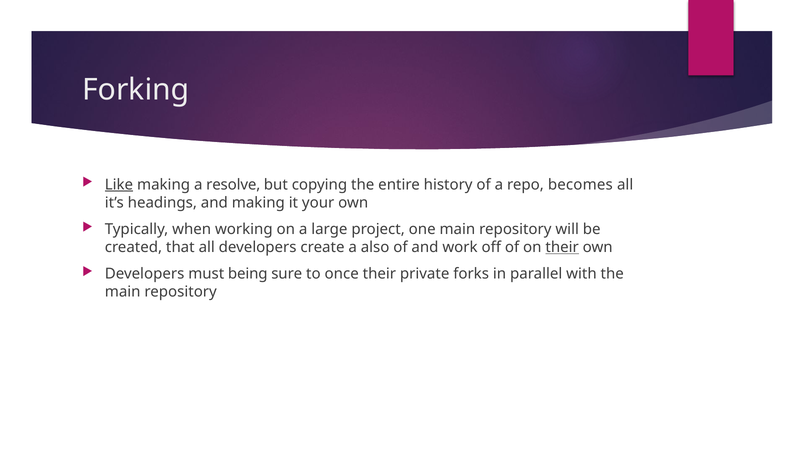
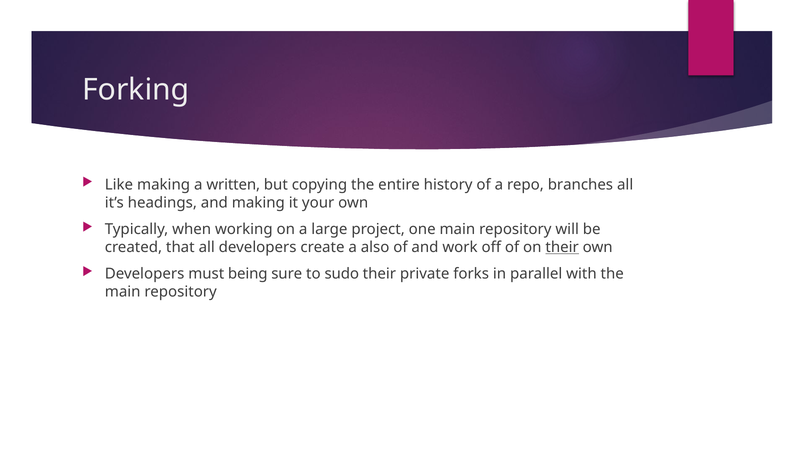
Like underline: present -> none (119, 185)
resolve: resolve -> written (233, 185)
becomes: becomes -> branches (580, 185)
once: once -> sudo (342, 274)
